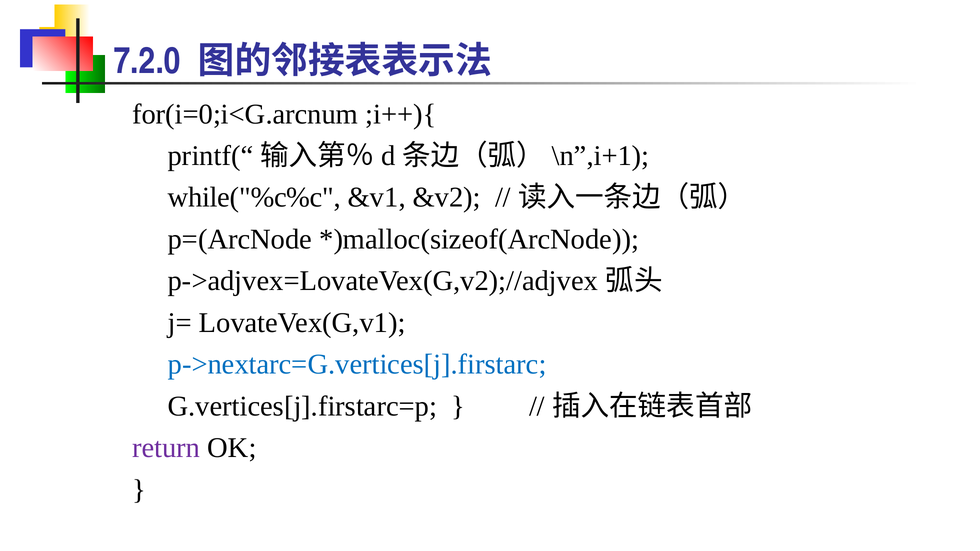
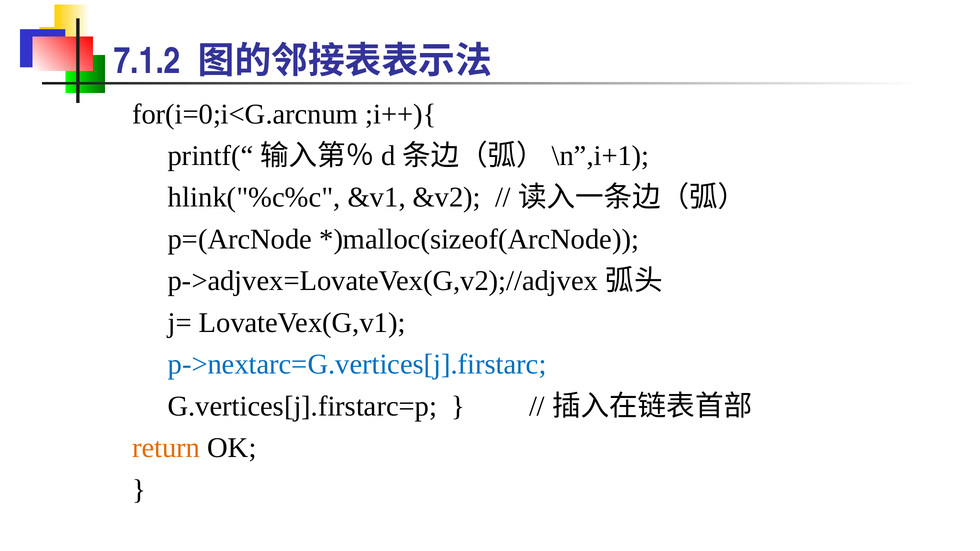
7.2.0: 7.2.0 -> 7.1.2 (147, 61)
while("%c%c: while("%c%c -> hlink("%c%c (254, 198)
return colour: purple -> orange (166, 448)
